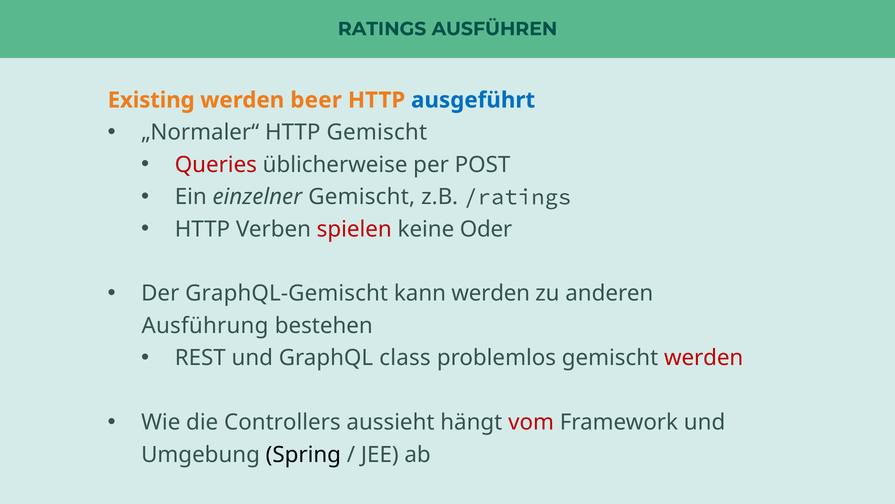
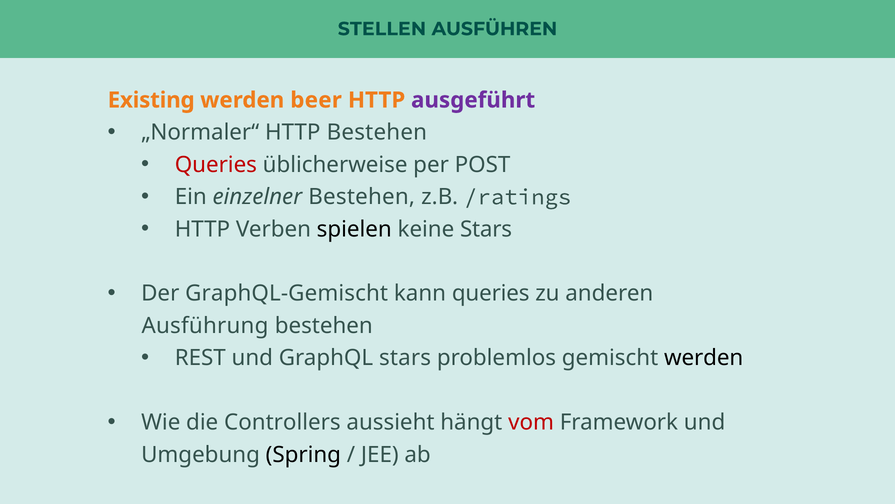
RATINGS: RATINGS -> STELLEN (382, 29)
ausgeführt colour: blue -> purple (473, 100)
HTTP Gemischt: Gemischt -> Bestehen (377, 132)
einzelner Gemischt: Gemischt -> Bestehen (362, 197)
spielen colour: red -> black (354, 229)
keine Oder: Oder -> Stars (486, 229)
kann werden: werden -> queries (491, 293)
GraphQL class: class -> stars (405, 358)
werden colour: red -> black (704, 358)
